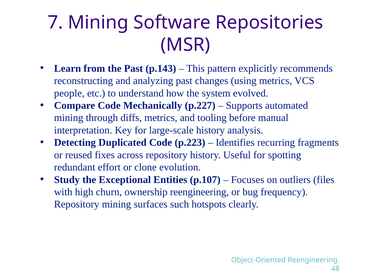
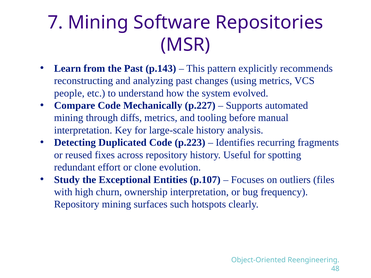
ownership reengineering: reengineering -> interpretation (199, 192)
